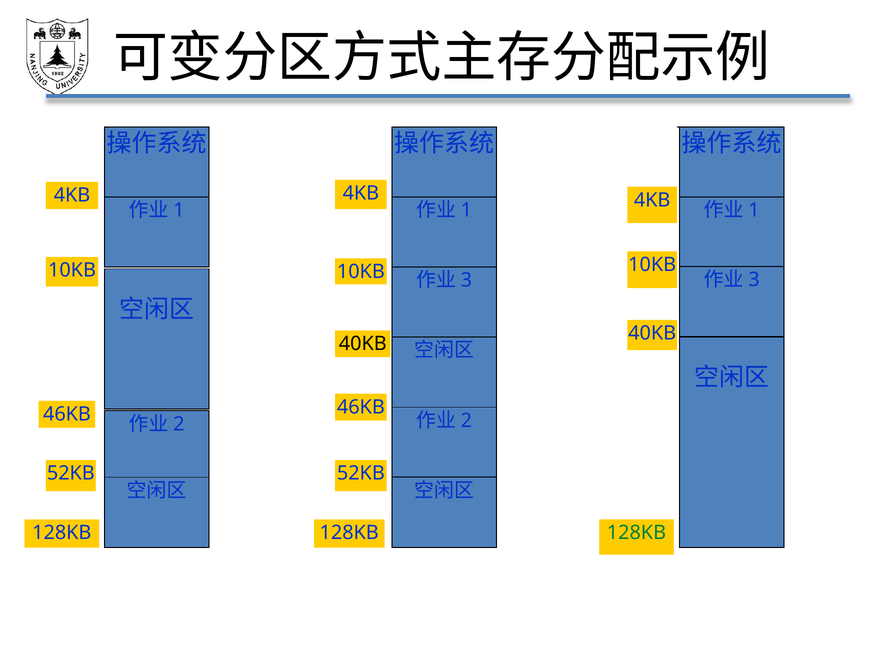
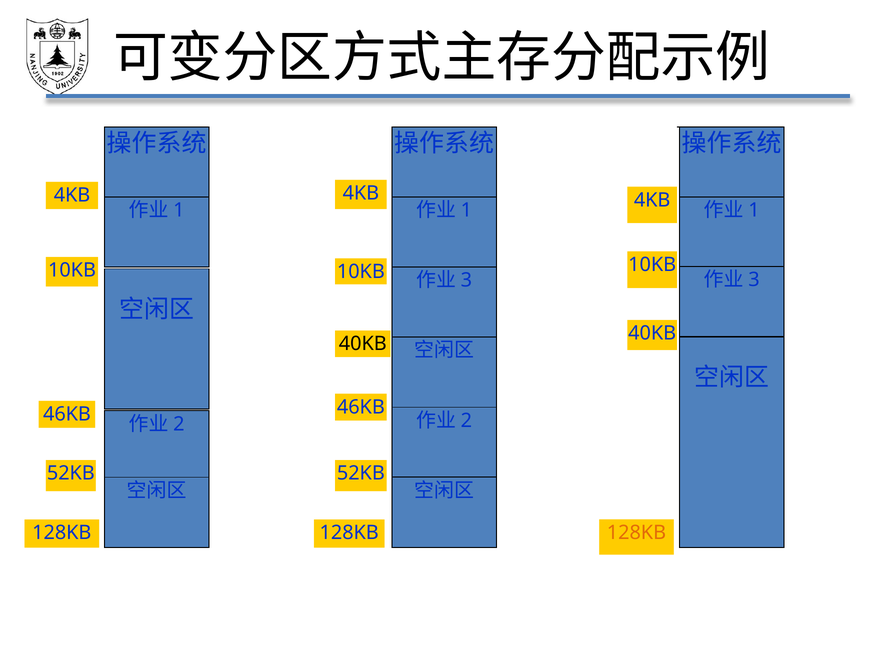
128KB colour: green -> orange (636, 533)
